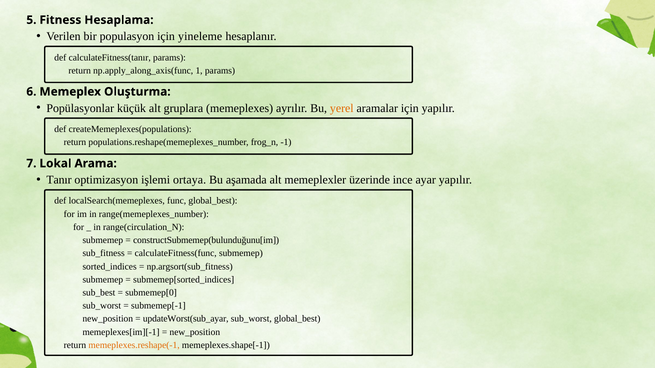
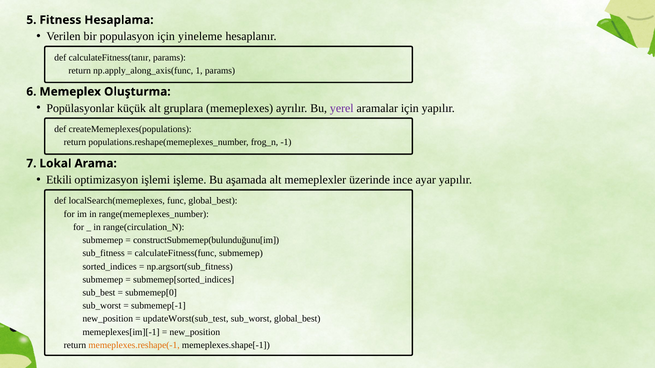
yerel colour: orange -> purple (342, 108)
Tanır: Tanır -> Etkili (59, 180)
ortaya: ortaya -> işleme (190, 180)
updateWorst(sub_ayar: updateWorst(sub_ayar -> updateWorst(sub_test (186, 319)
